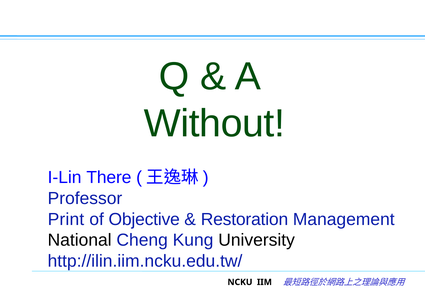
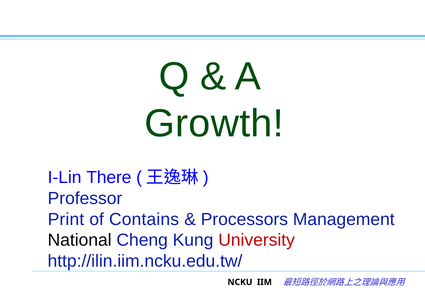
Without: Without -> Growth (214, 124)
Objective: Objective -> Contains (144, 219)
Restoration: Restoration -> Processors (244, 219)
University colour: black -> red (257, 240)
